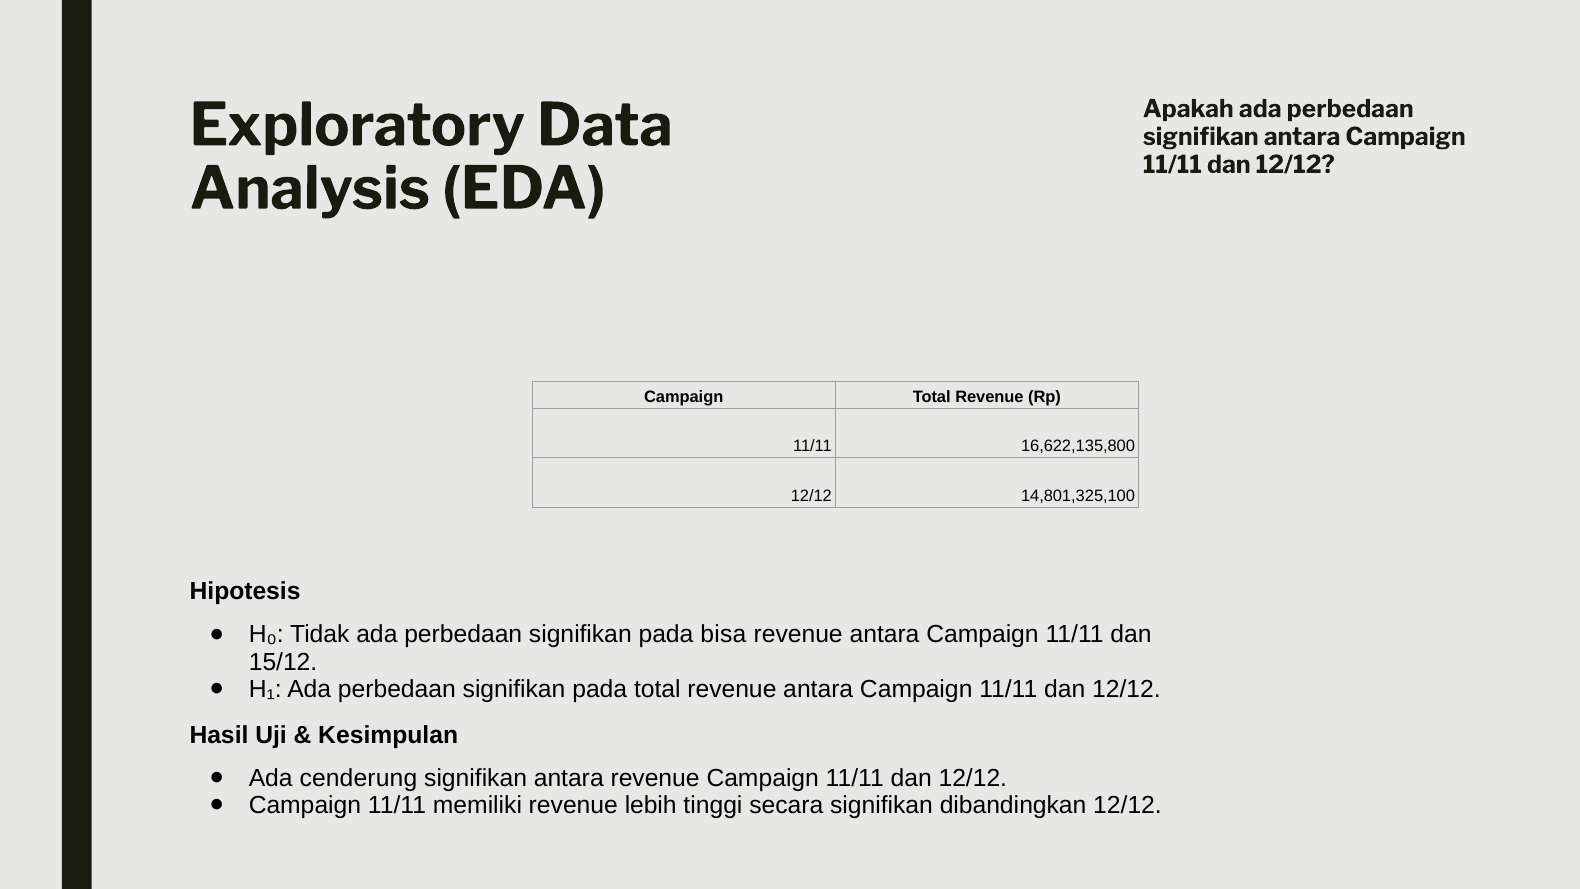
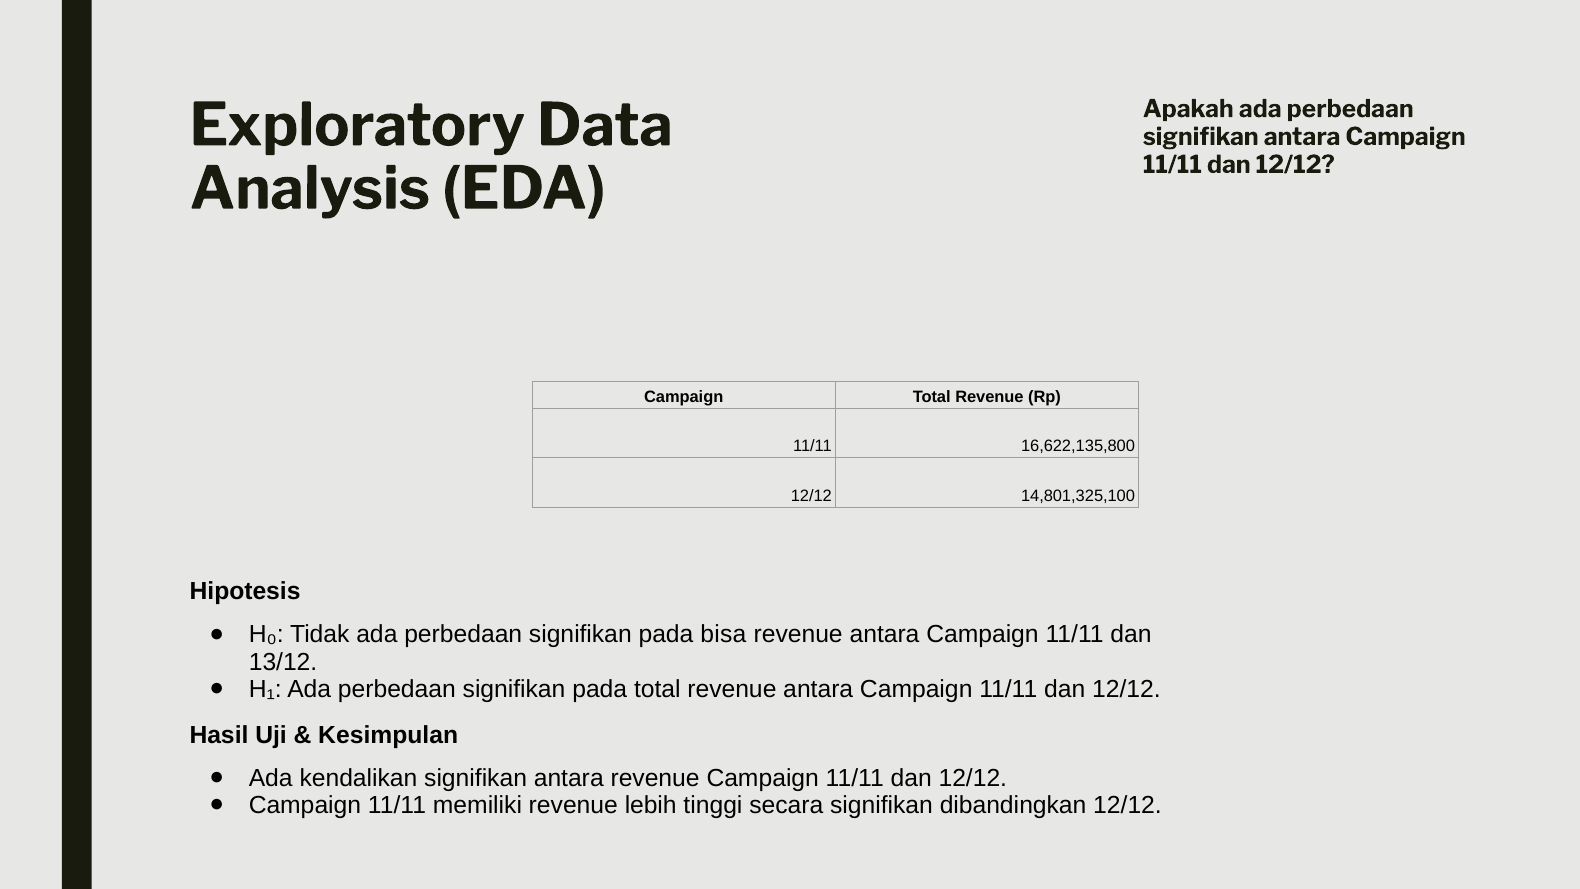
15/12: 15/12 -> 13/12 (283, 662)
cenderung: cenderung -> kendalikan (358, 778)
